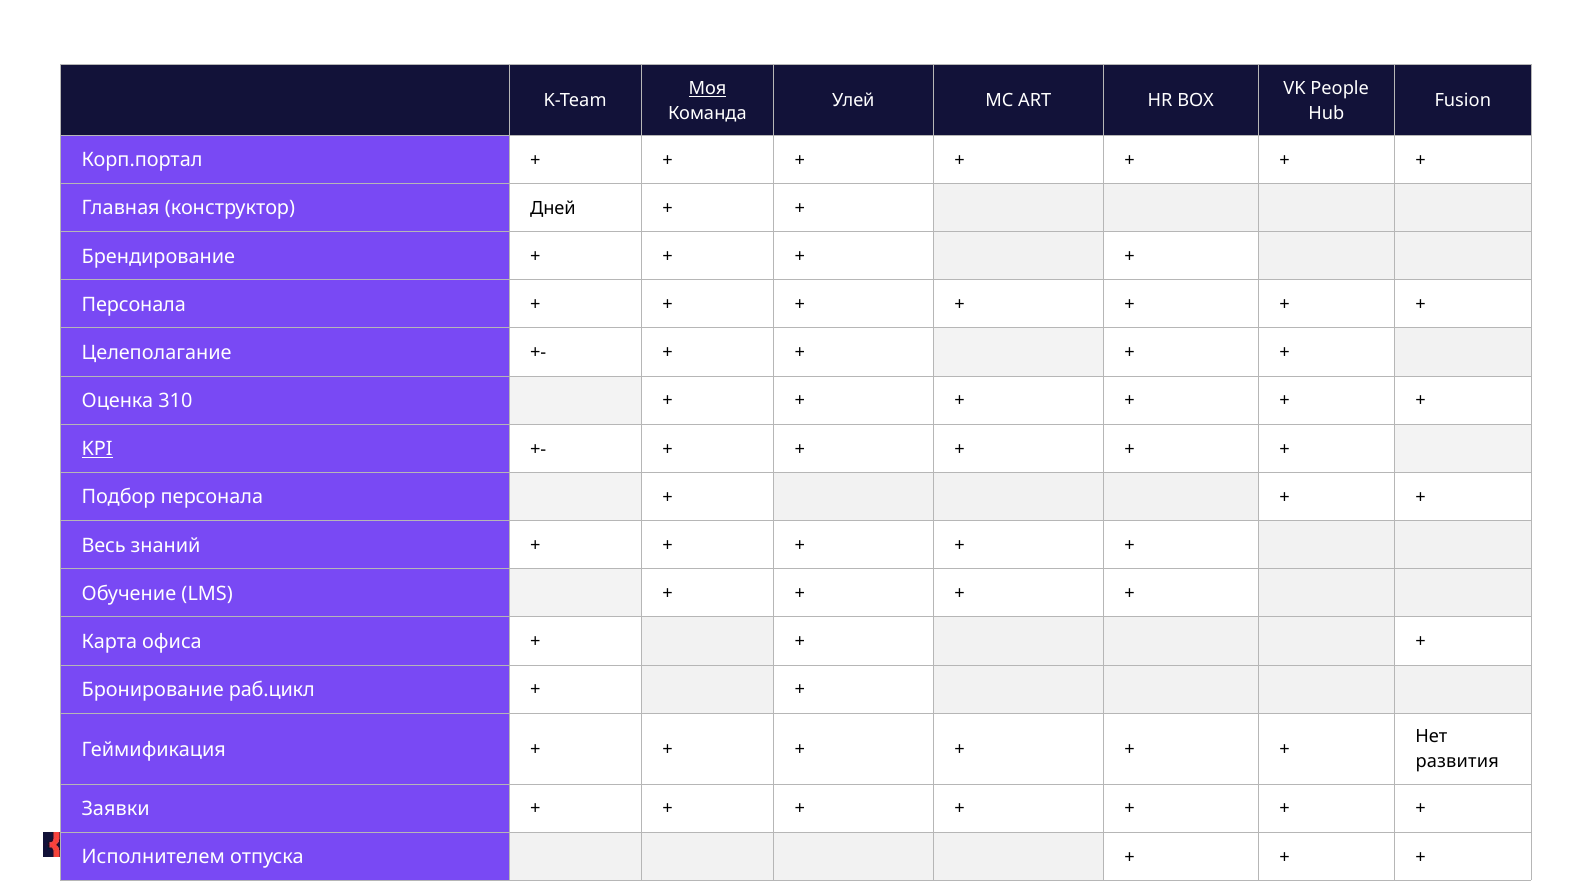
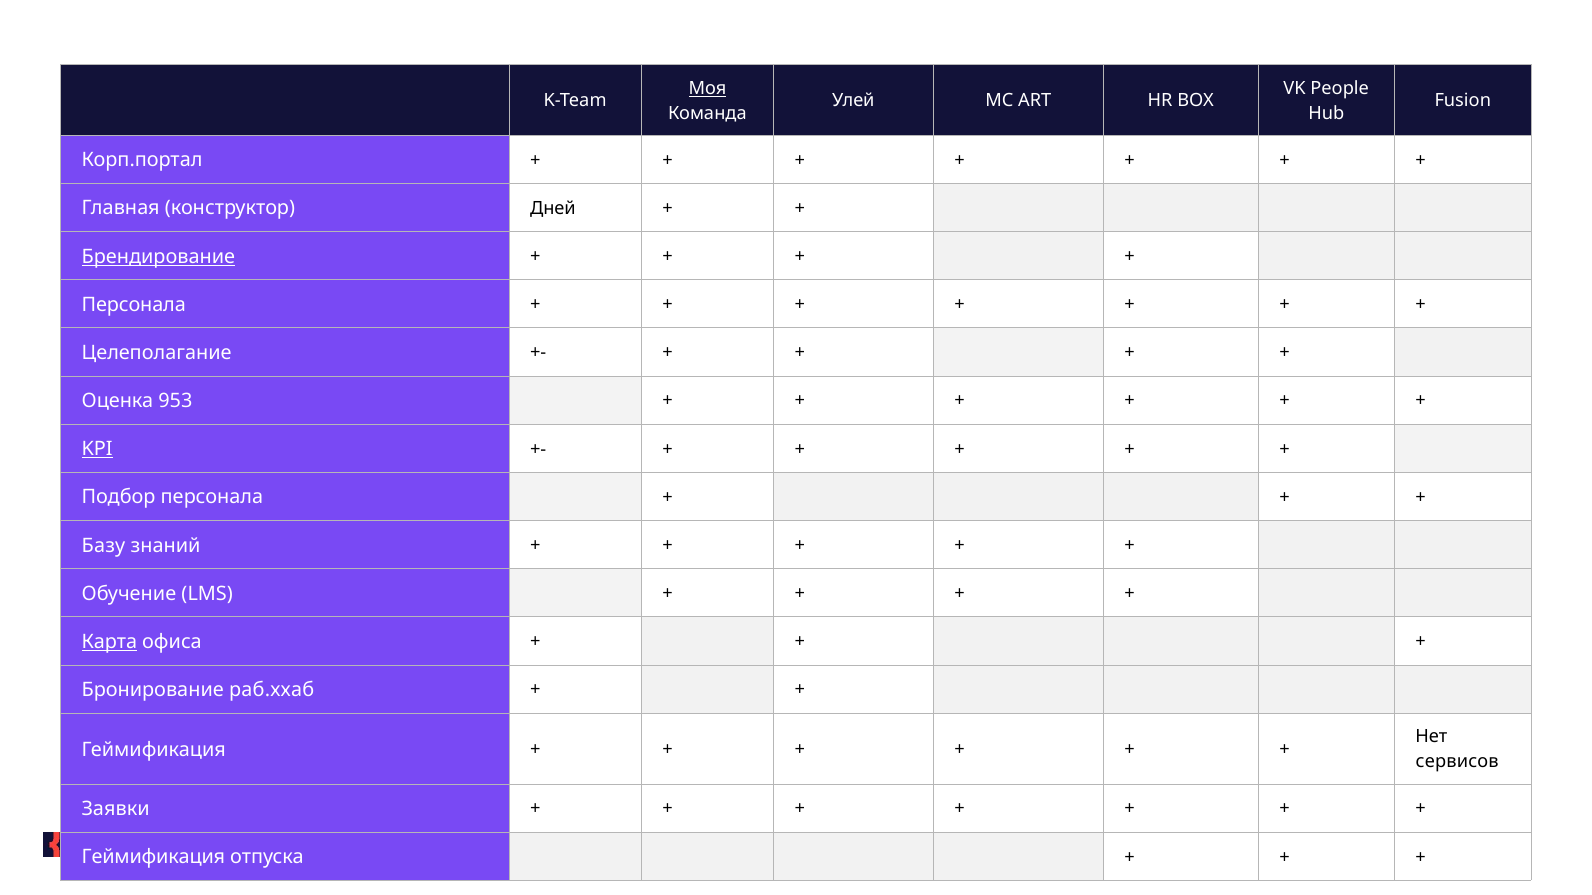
Брендирование underline: none -> present (158, 257)
310: 310 -> 953 (175, 401)
Весь: Весь -> Базу (103, 546)
Карта underline: none -> present (109, 642)
раб.цикл: раб.цикл -> раб.ххаб (272, 690)
развития: развития -> сервисов (1457, 762)
Исполнителем: Исполнителем -> Геймификация (153, 858)
